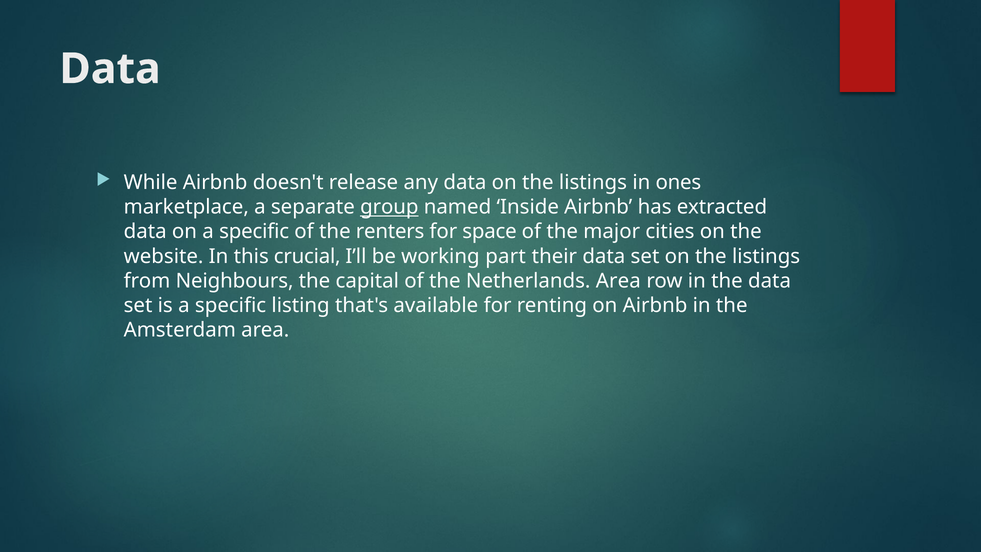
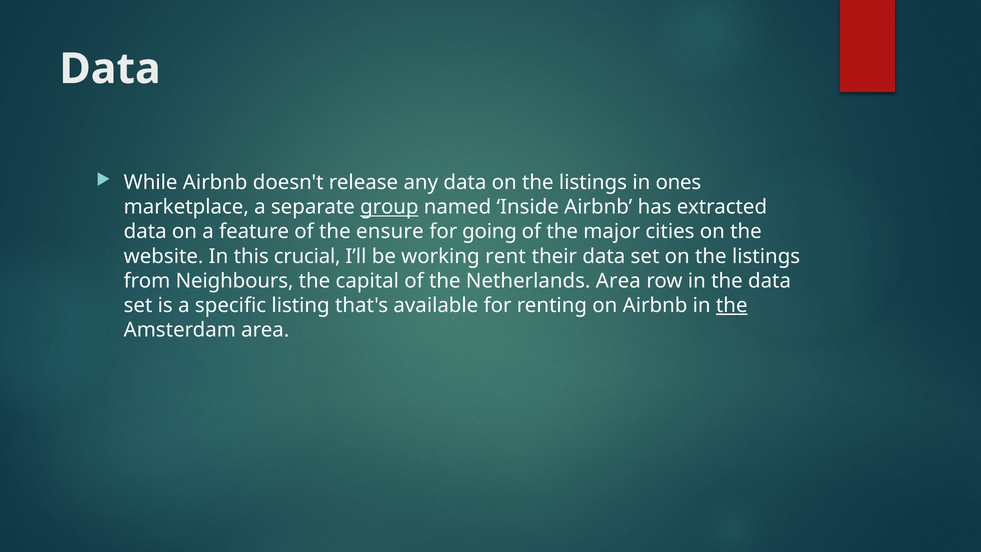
on a specific: specific -> feature (254, 232)
renters: renters -> ensure (390, 232)
space: space -> going (490, 232)
part: part -> rent (506, 256)
the underline: none -> present (732, 305)
